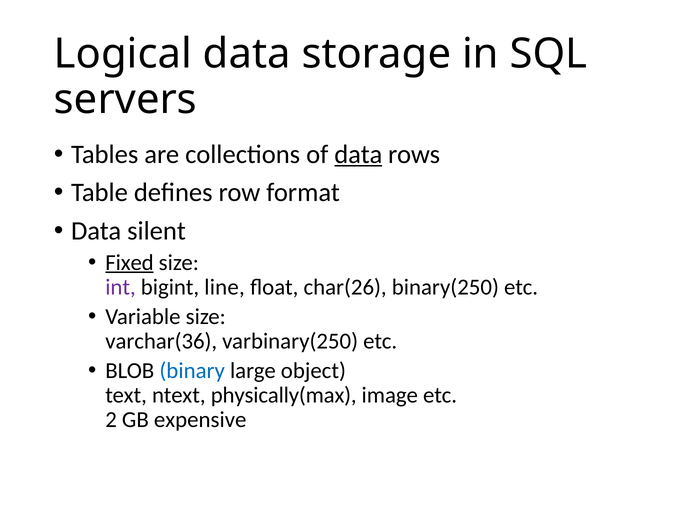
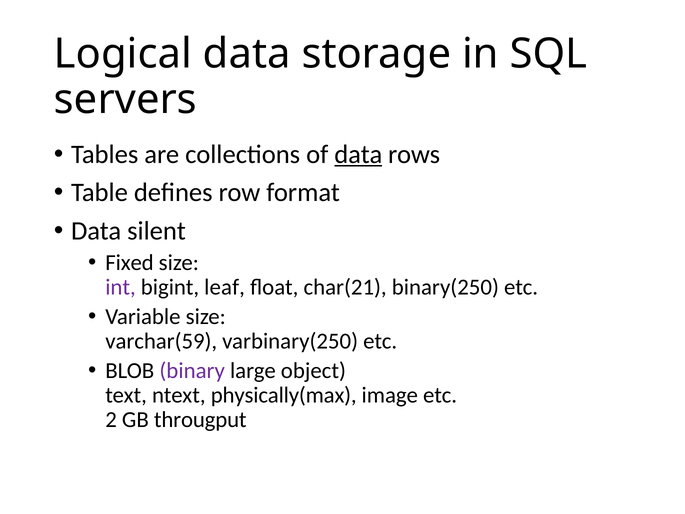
Fixed underline: present -> none (130, 262)
line: line -> leaf (225, 287)
char(26: char(26 -> char(21 (345, 287)
varchar(36: varchar(36 -> varchar(59 (161, 341)
binary colour: blue -> purple (192, 370)
expensive: expensive -> througput (200, 420)
